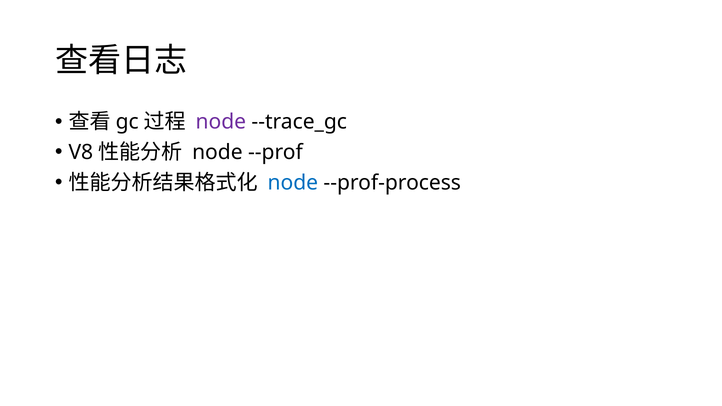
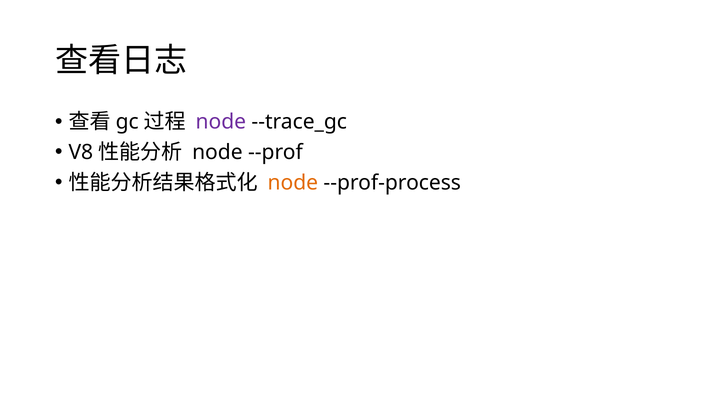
node colour: blue -> orange (293, 183)
